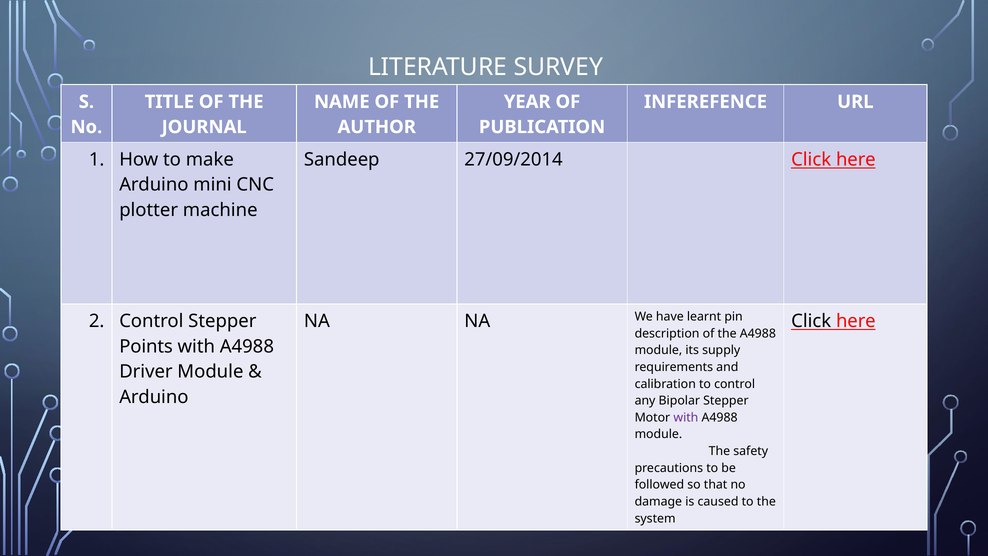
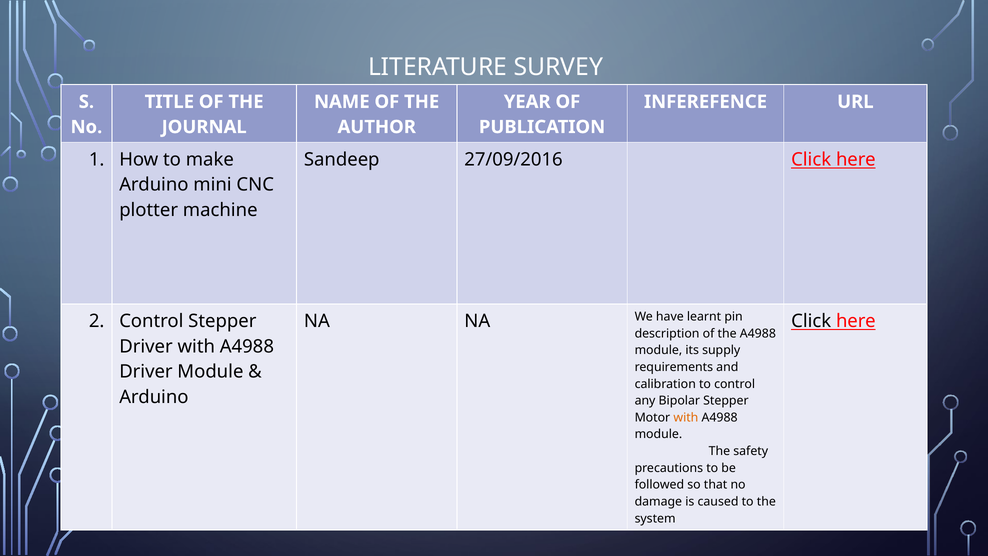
27/09/2014: 27/09/2014 -> 27/09/2016 (514, 160)
Points: Points -> Driver (146, 346)
with colour: purple -> orange (686, 417)
